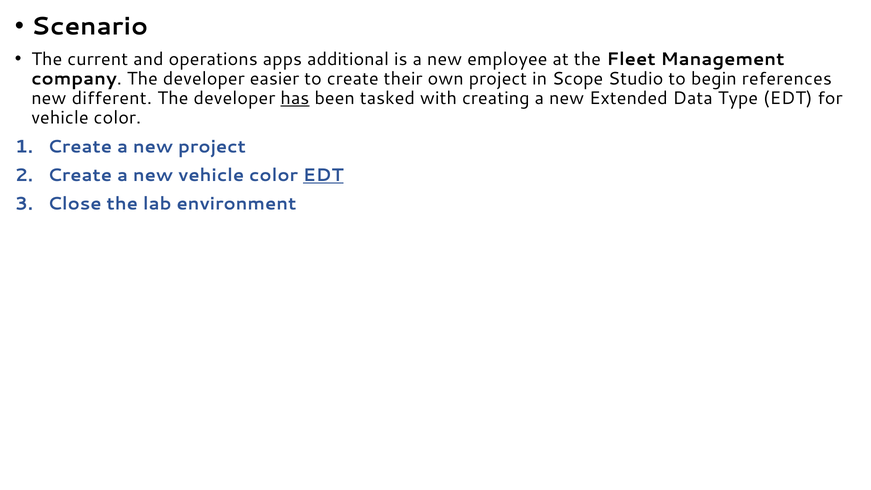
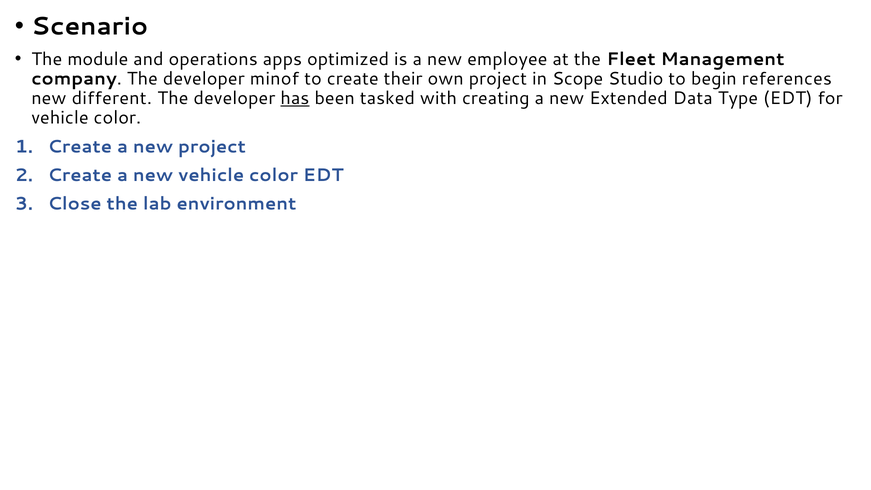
current: current -> module (98, 59)
additional: additional -> optimized (348, 59)
easier: easier -> minof (274, 79)
EDT underline: present -> none (323, 175)
